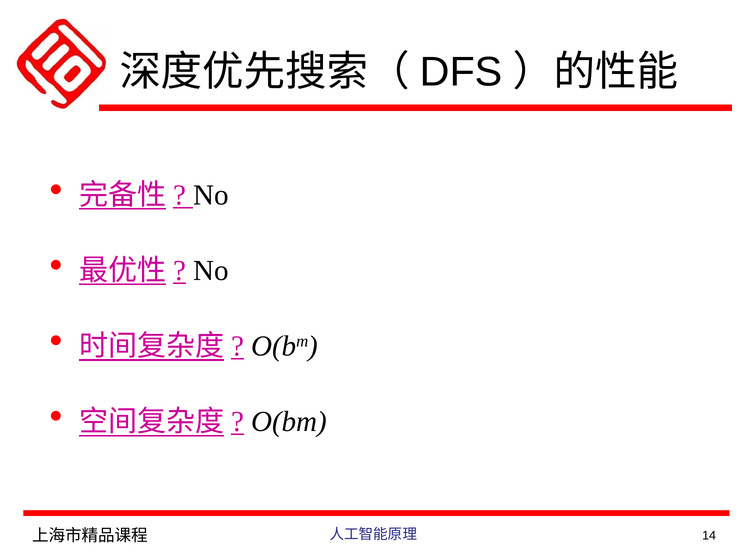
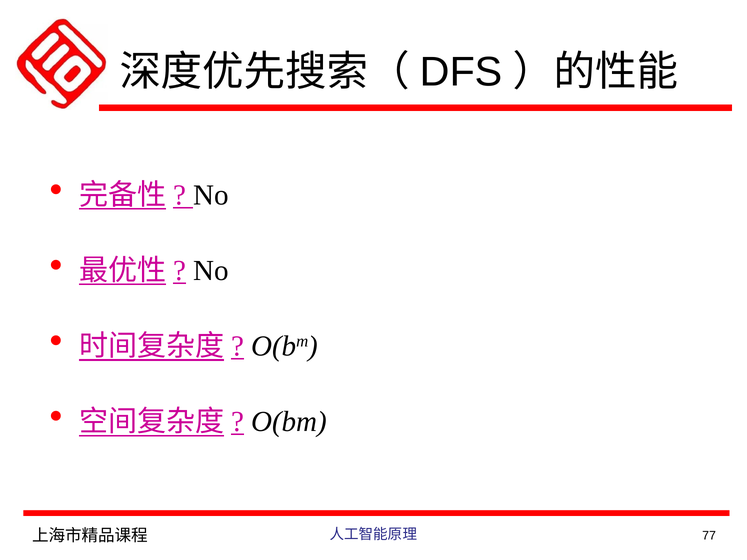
14: 14 -> 77 (709, 536)
